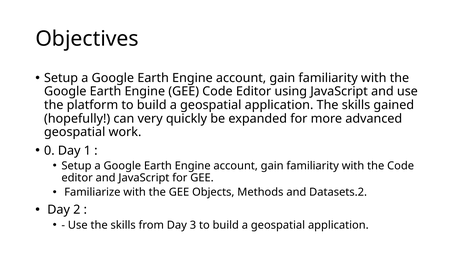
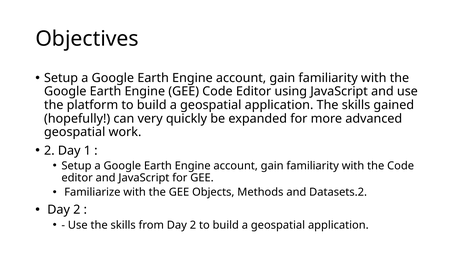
0: 0 -> 2 (49, 151)
from Day 3: 3 -> 2 (193, 225)
